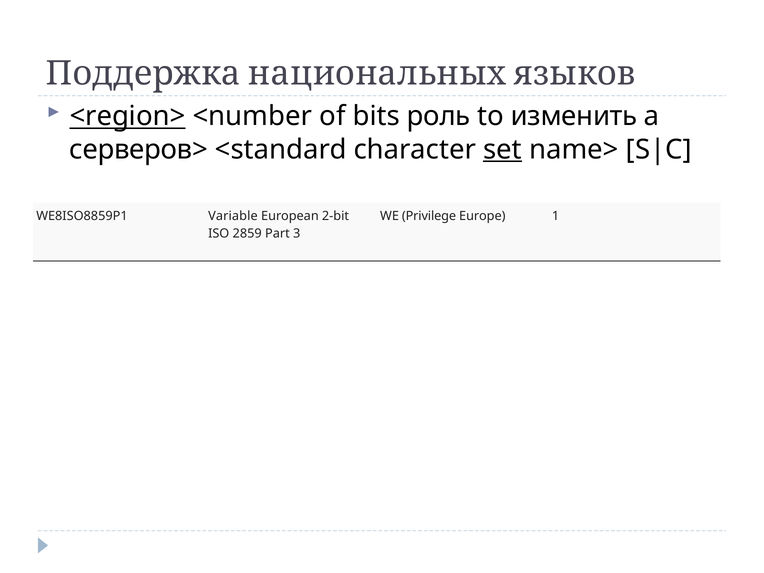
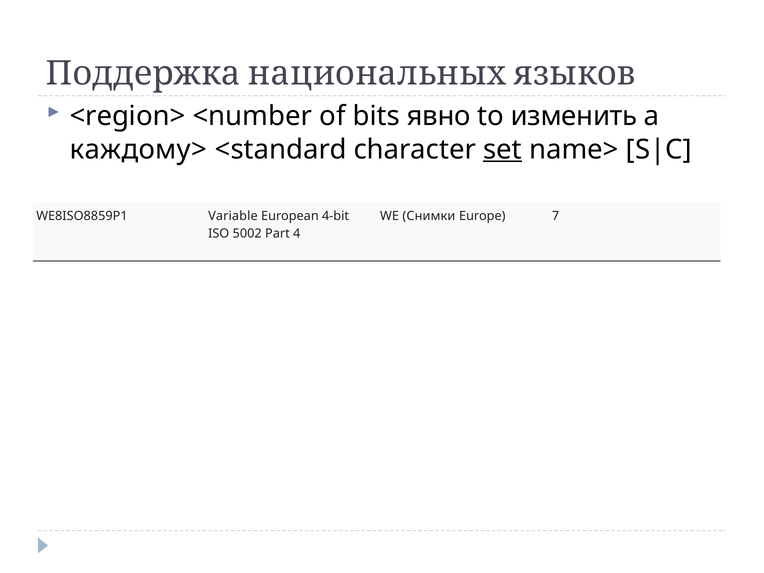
<region> underline: present -> none (127, 116)
роль: роль -> явно (439, 116)
серверов>: серверов> -> каждому> (138, 149)
2-bit: 2-bit -> 4-bit (335, 216)
Privilege: Privilege -> Снимки (429, 216)
1: 1 -> 7 (556, 216)
2859: 2859 -> 5002 (247, 233)
3: 3 -> 4 (297, 233)
